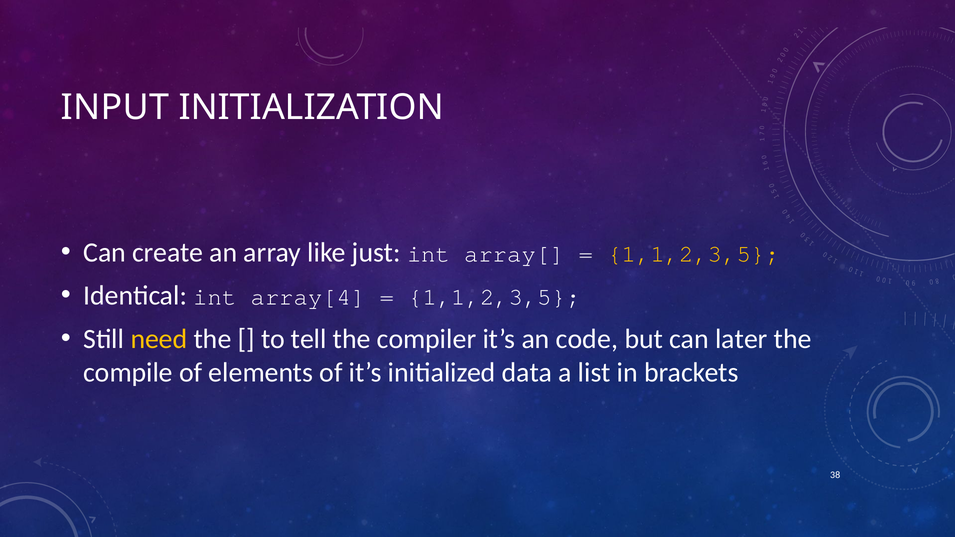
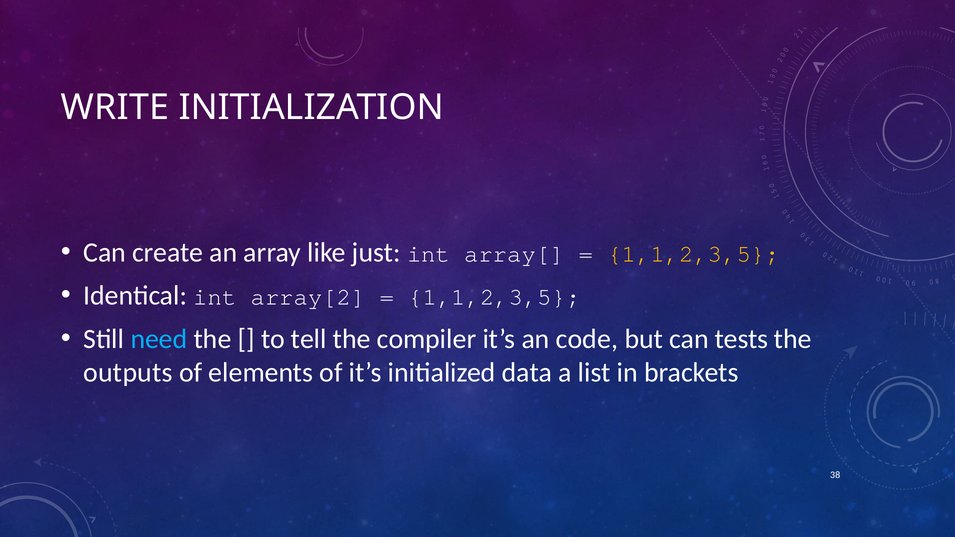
INPUT: INPUT -> WRITE (115, 107)
array[4: array[4 -> array[2 (308, 297)
need colour: yellow -> light blue (159, 339)
later: later -> tests (741, 339)
compile: compile -> outputs (128, 373)
